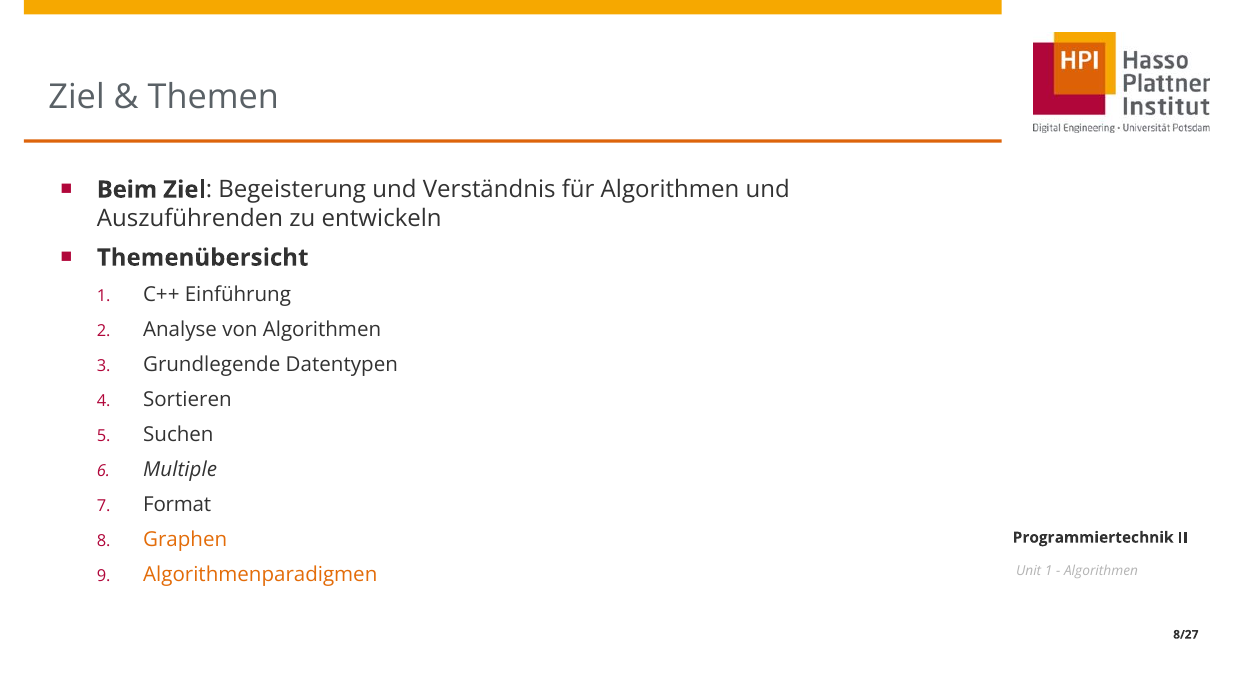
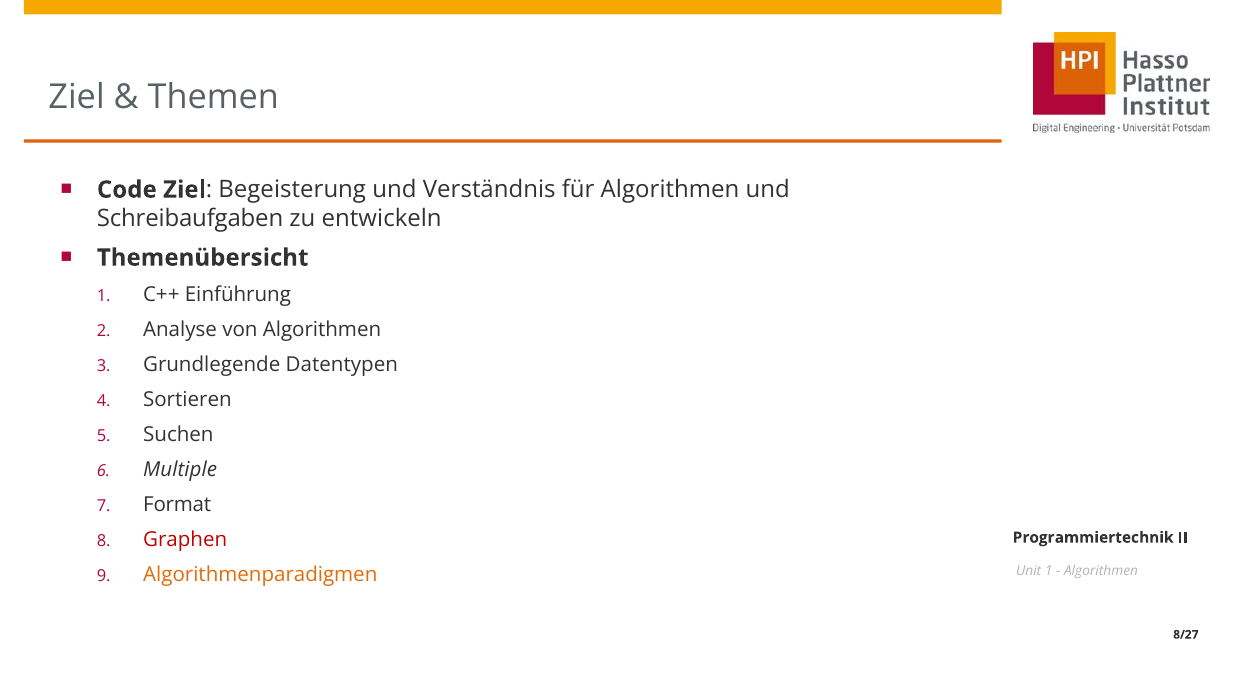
Beim: Beim -> Code (127, 190)
Auszuführenden: Auszuführenden -> Schreibaufgaben (190, 218)
Graphen colour: orange -> red (185, 539)
